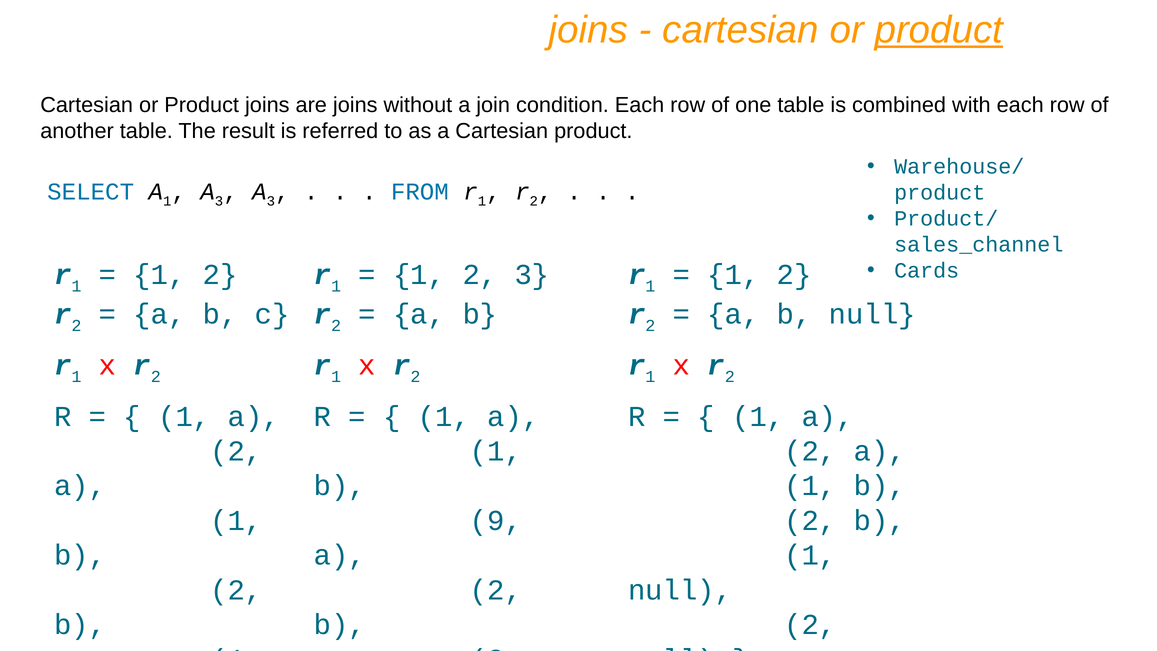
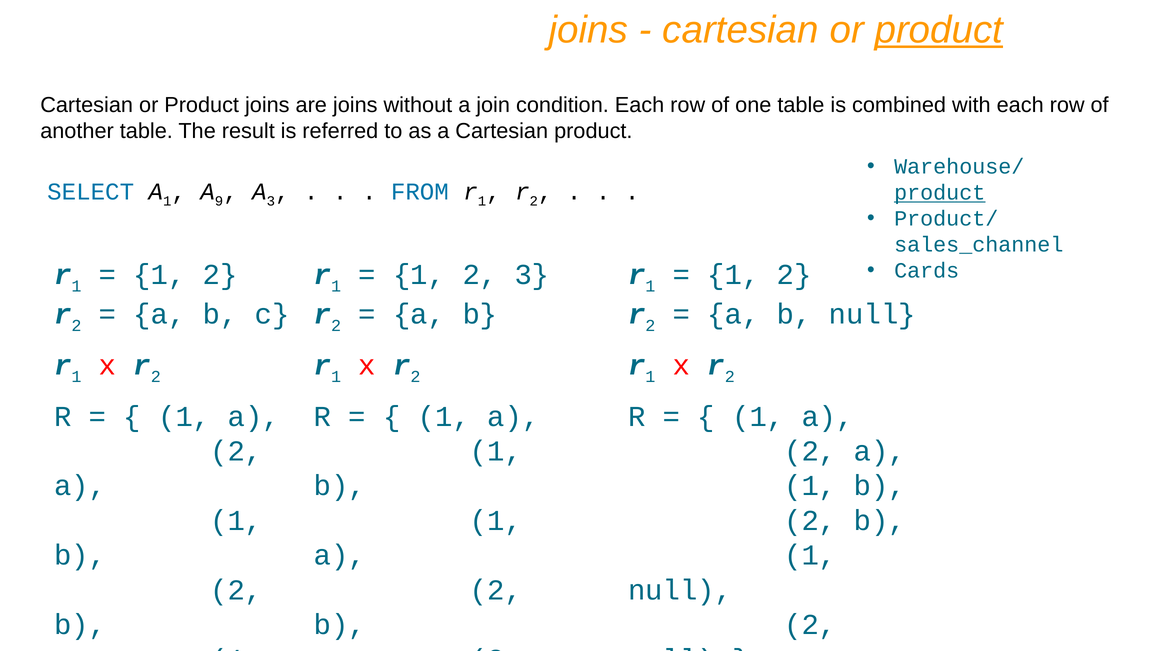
3: 3 -> 9 (219, 201)
product underline: none -> present (940, 193)
9: 9 -> 1 (496, 520)
